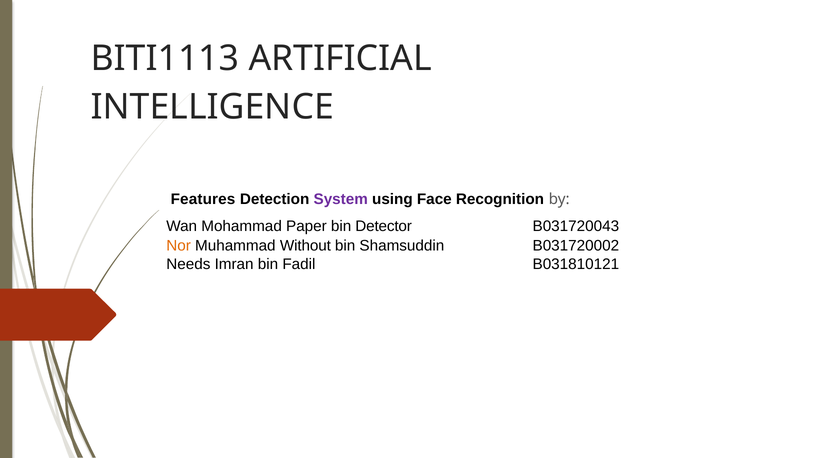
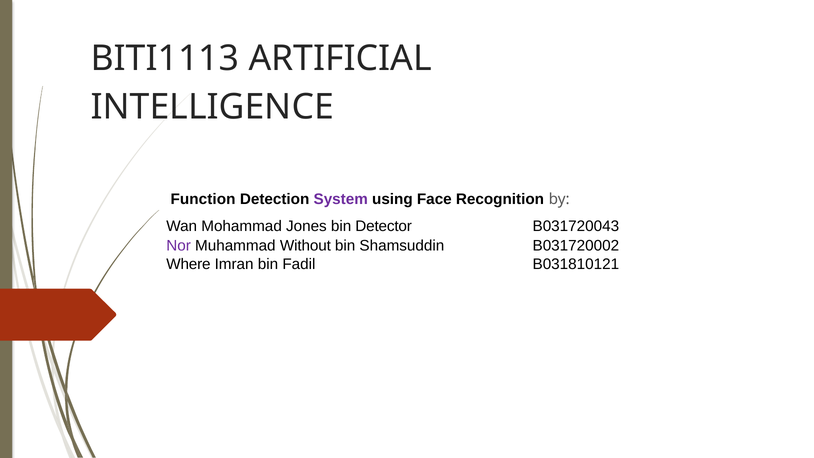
Features: Features -> Function (203, 199)
Paper: Paper -> Jones (306, 226)
Nor colour: orange -> purple (179, 246)
Needs: Needs -> Where (188, 264)
